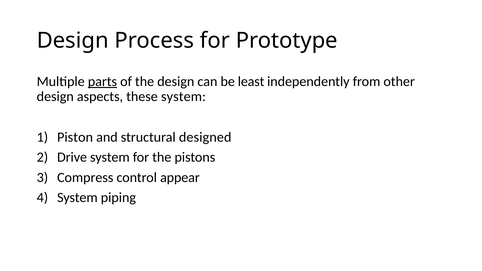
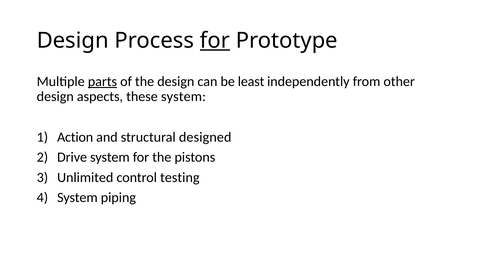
for underline: none -> present (215, 40)
Piston: Piston -> Action (75, 137)
Compress: Compress -> Unlimited (85, 178)
appear: appear -> testing (180, 178)
